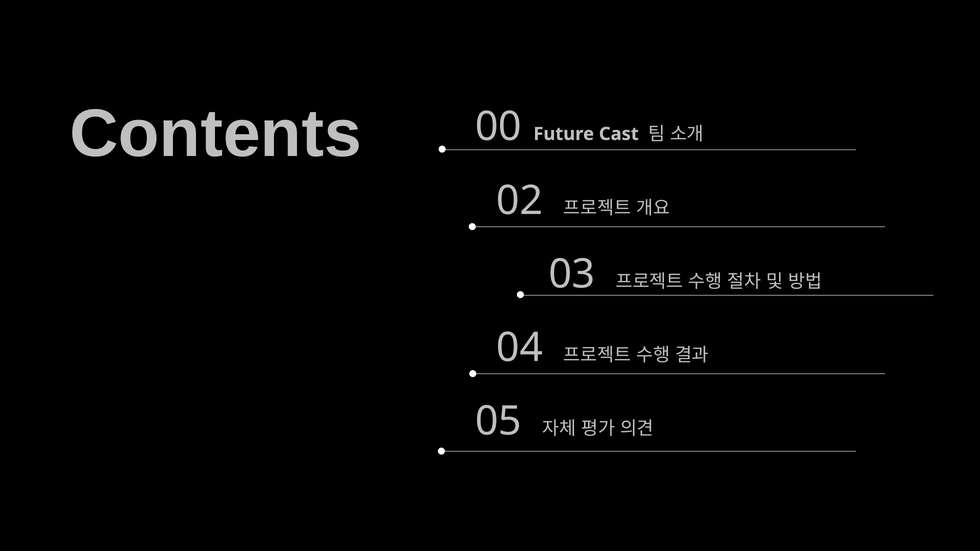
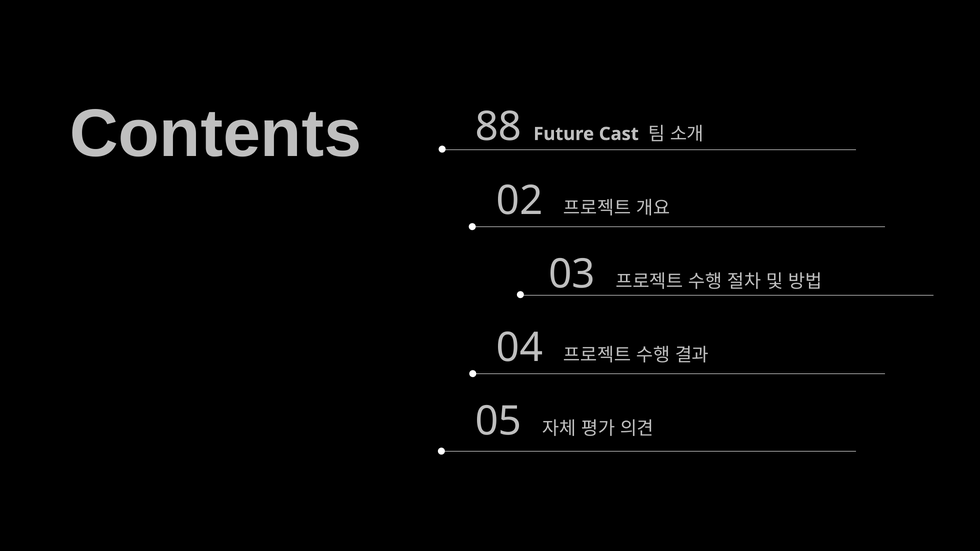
00: 00 -> 88 (499, 127)
